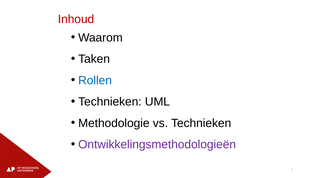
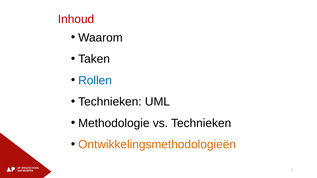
Ontwikkelingsmethodologieën colour: purple -> orange (157, 145)
